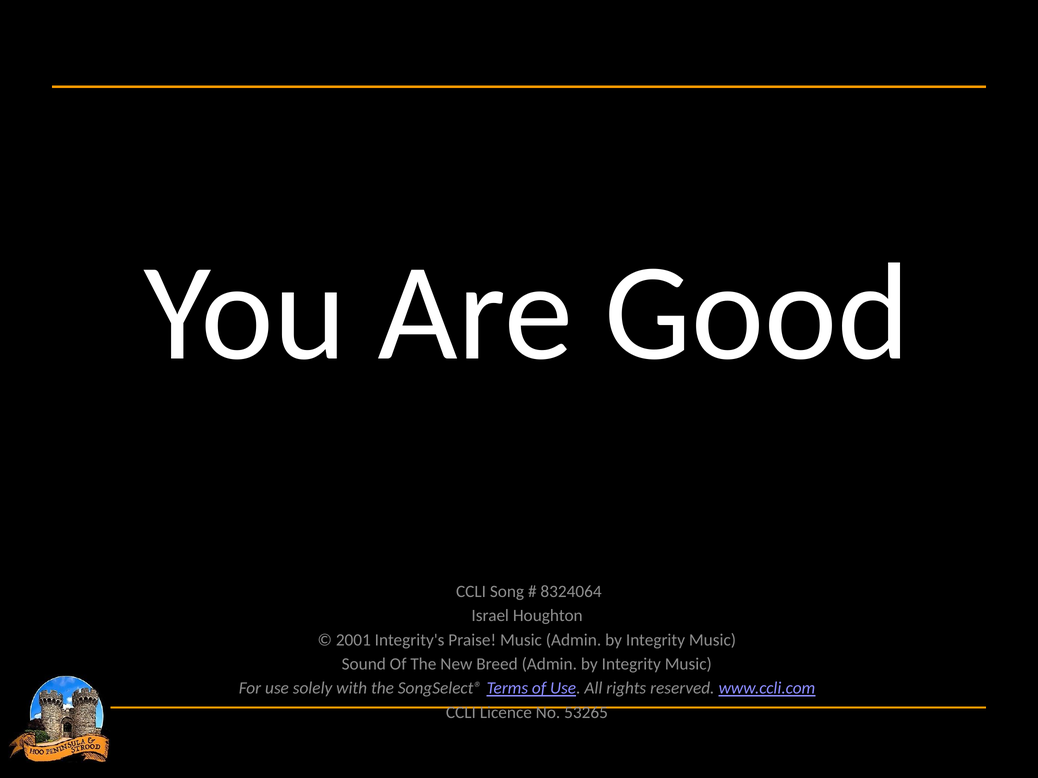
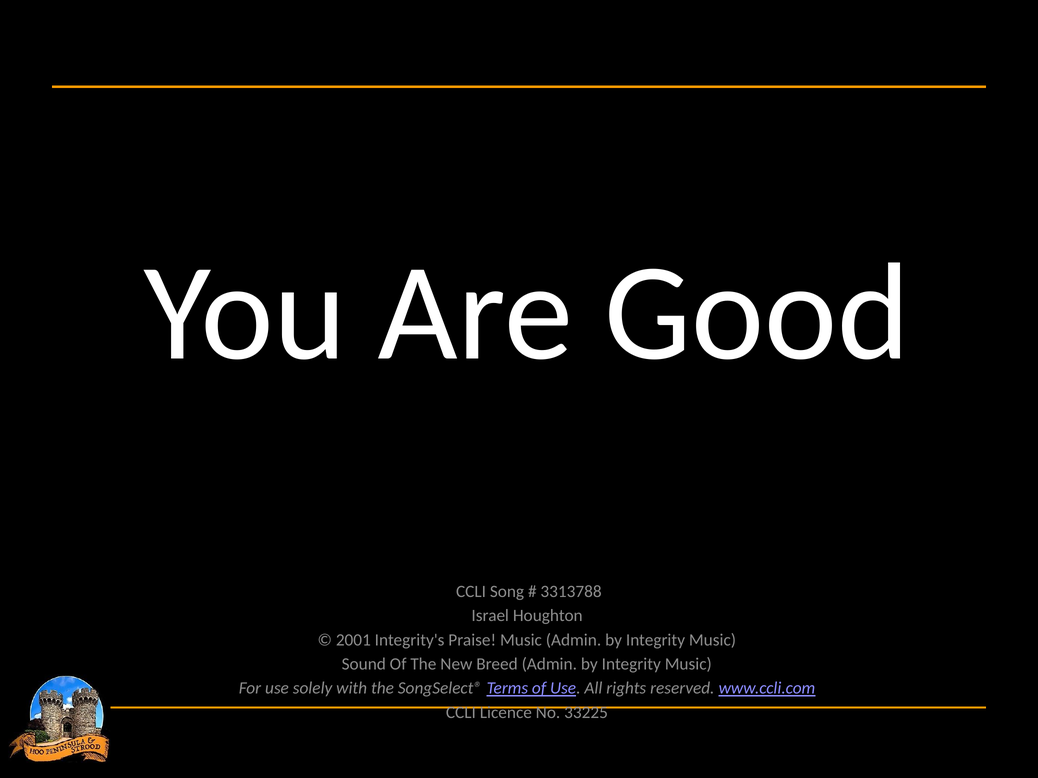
8324064: 8324064 -> 3313788 (571, 592)
53265: 53265 -> 33225 (586, 713)
